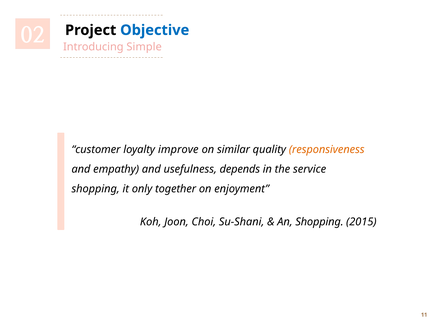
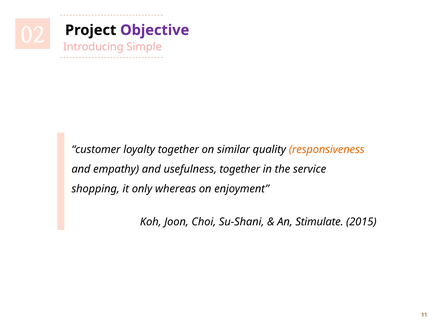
Objective colour: blue -> purple (155, 30)
loyalty improve: improve -> together (178, 149)
usefulness depends: depends -> together (240, 169)
together: together -> whereas (176, 189)
An Shopping: Shopping -> Stimulate (319, 222)
